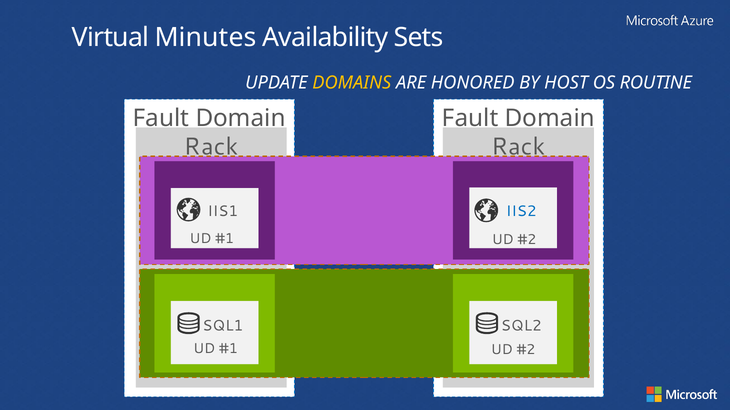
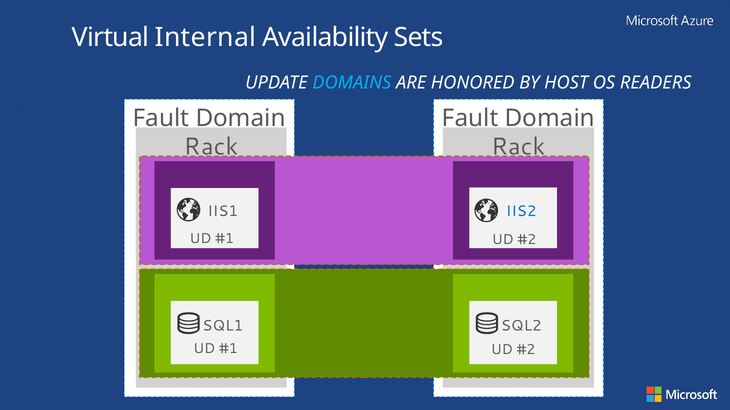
Minutes: Minutes -> Internal (206, 37)
DOMAINS colour: yellow -> light blue (352, 83)
ROUTINE: ROUTINE -> READERS (656, 83)
